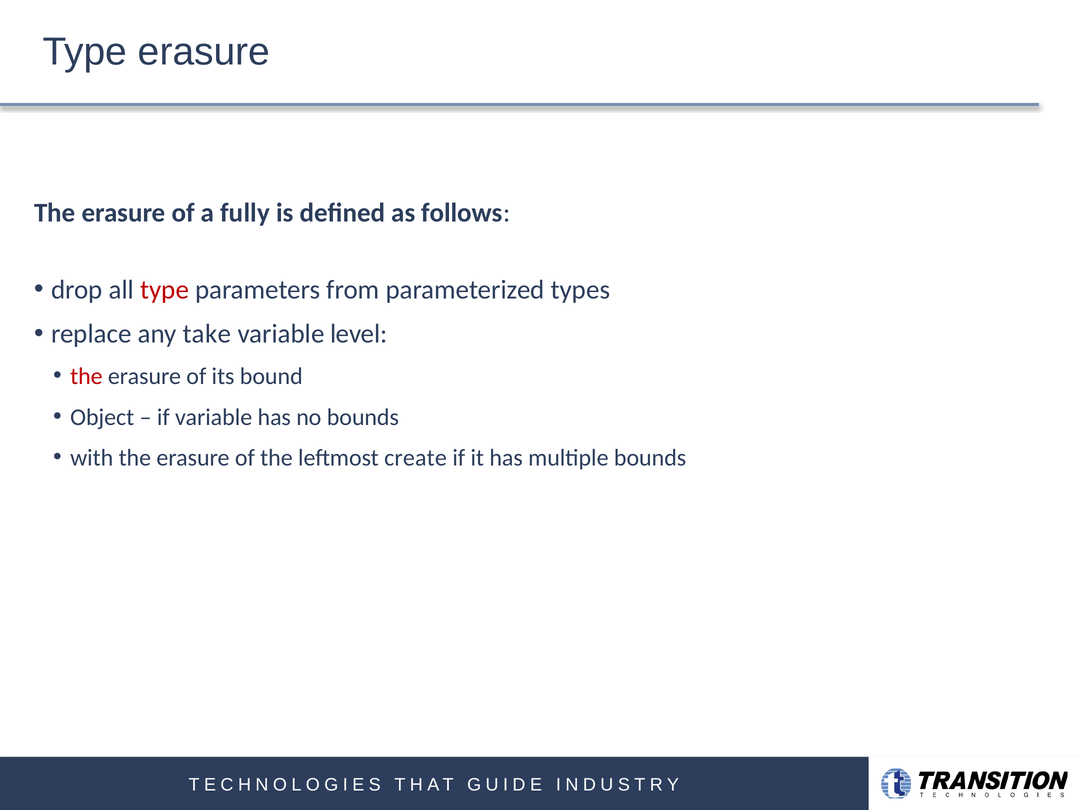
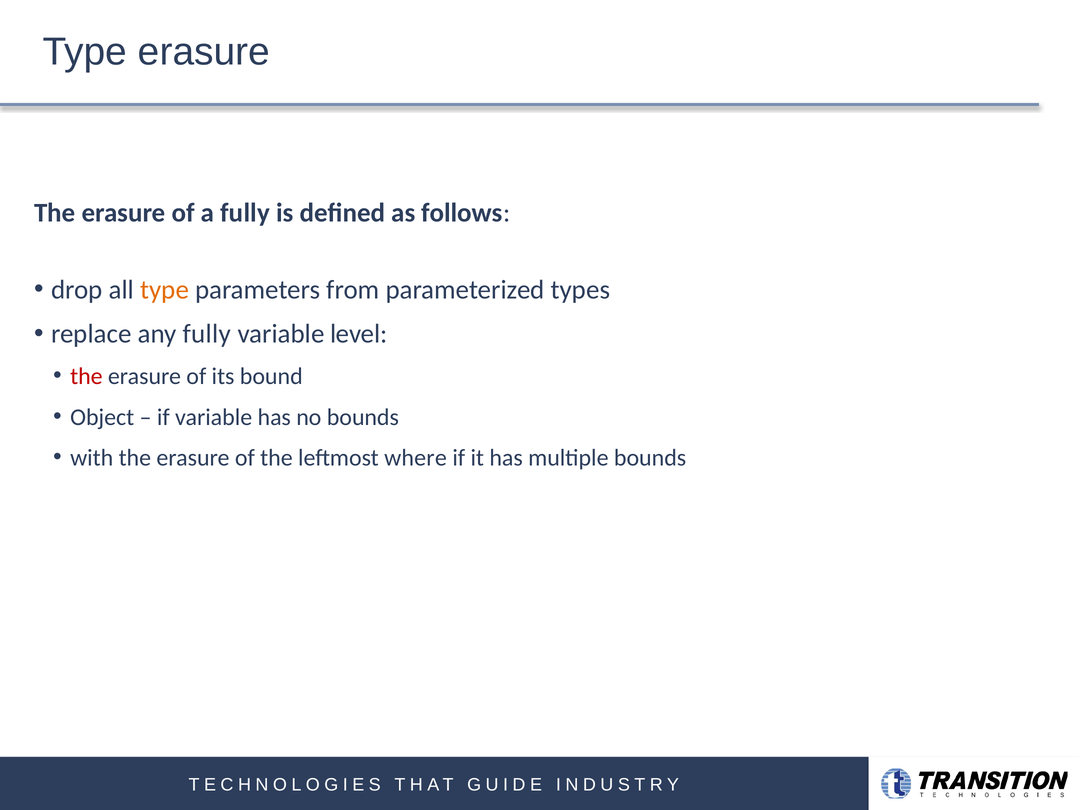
type colour: red -> orange (165, 290)
any take: take -> fully (207, 334)
create: create -> where (415, 458)
